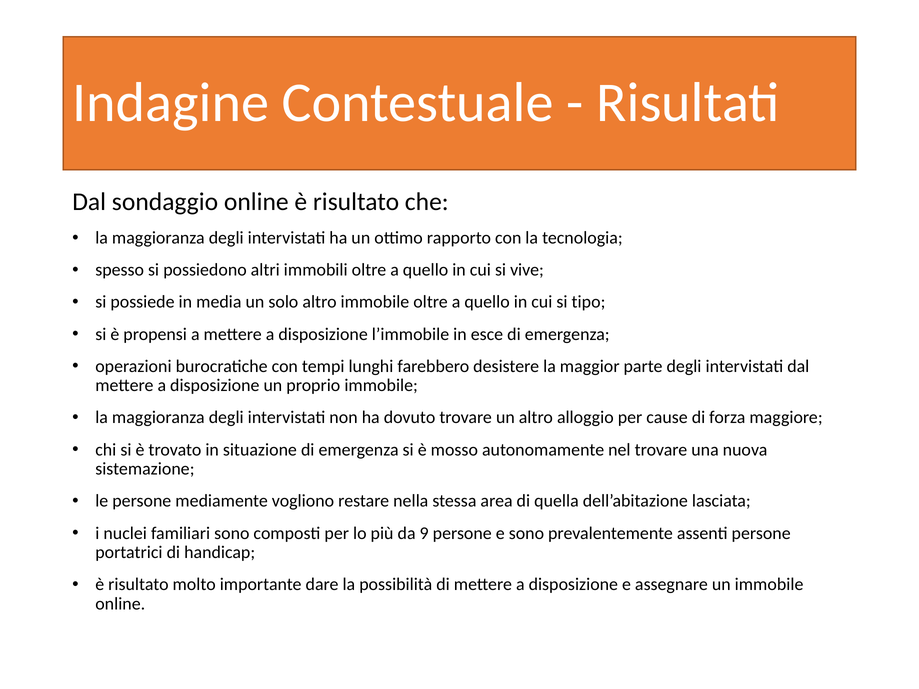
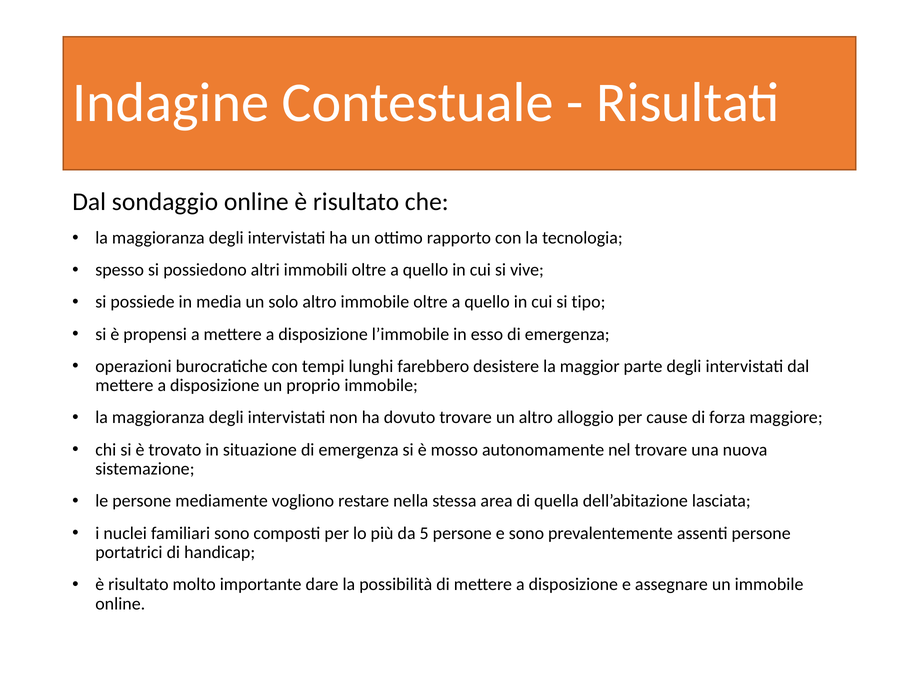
esce: esce -> esso (487, 334)
9: 9 -> 5 (424, 533)
